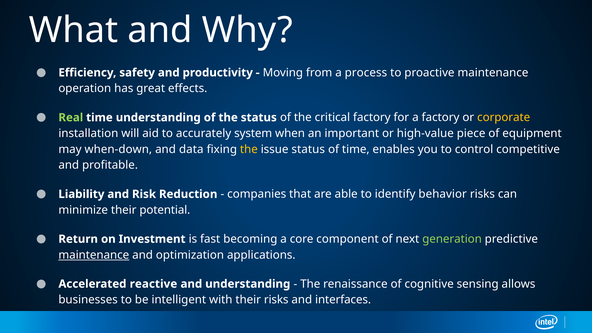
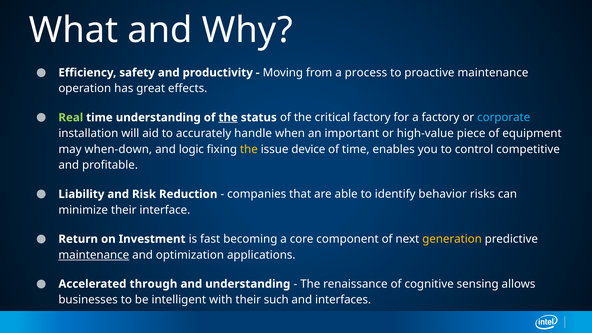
the underline: none -> present (228, 118)
corporate colour: yellow -> light blue (504, 118)
system: system -> handle (253, 133)
data: data -> logic (191, 149)
issue status: status -> device (308, 149)
potential: potential -> interface (165, 210)
generation colour: light green -> yellow (452, 239)
reactive: reactive -> through (153, 284)
their risks: risks -> such (276, 300)
